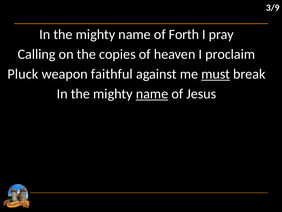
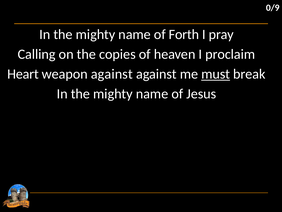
3/9: 3/9 -> 0/9 (273, 8)
Pluck: Pluck -> Heart (23, 74)
weapon faithful: faithful -> against (112, 74)
name underline: present -> none (152, 94)
